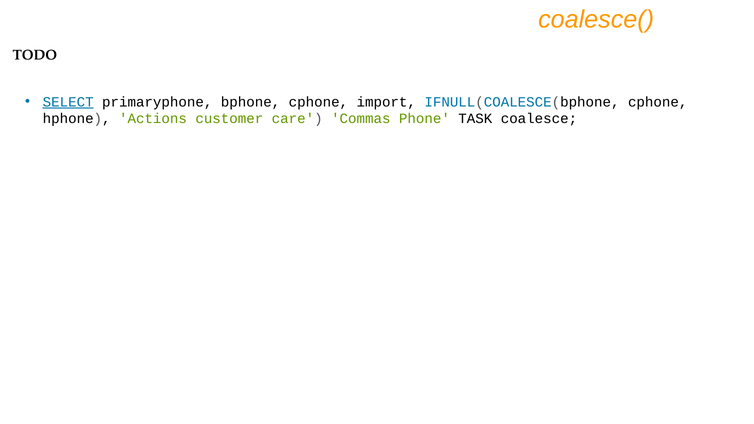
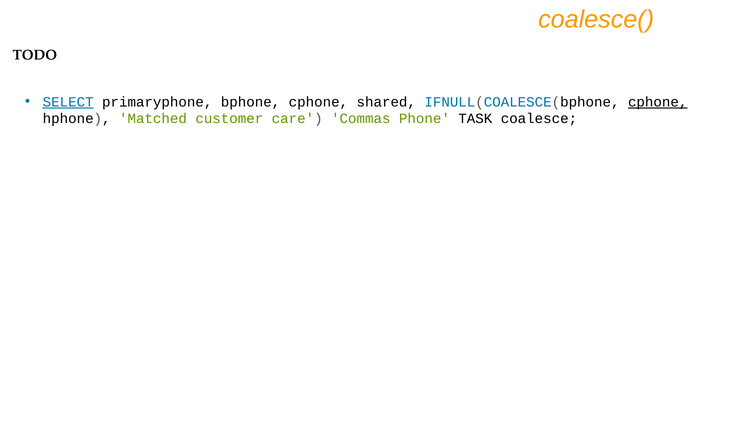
import: import -> shared (386, 102)
cphone underline: none -> present (658, 102)
Actions: Actions -> Matched (153, 119)
